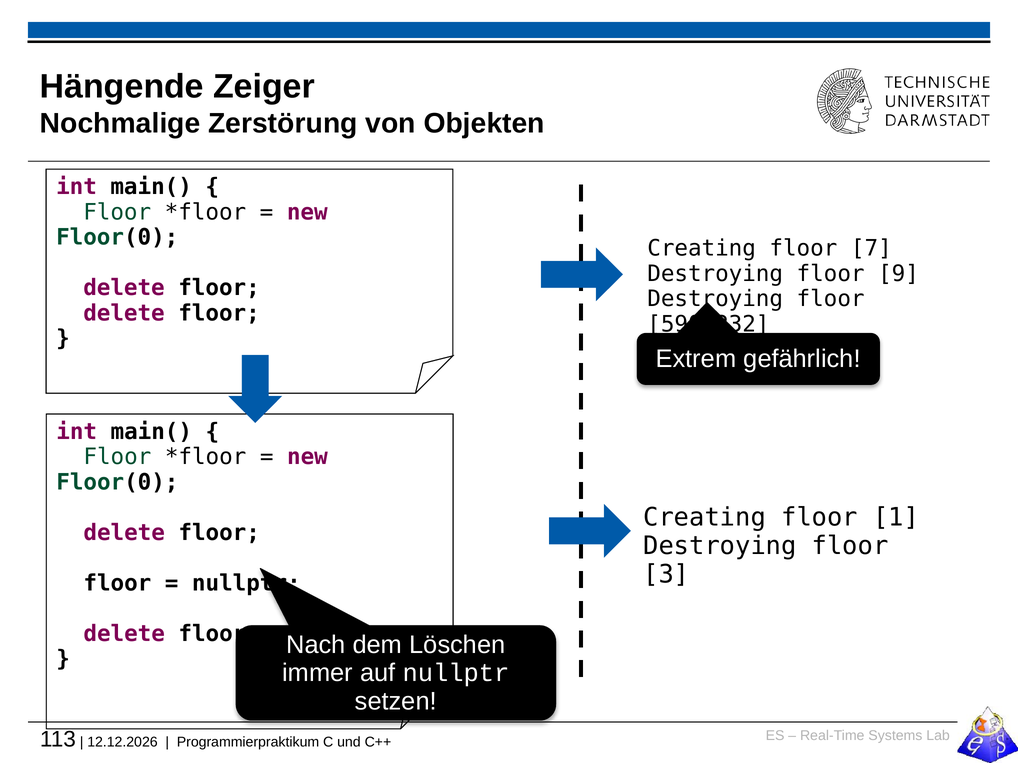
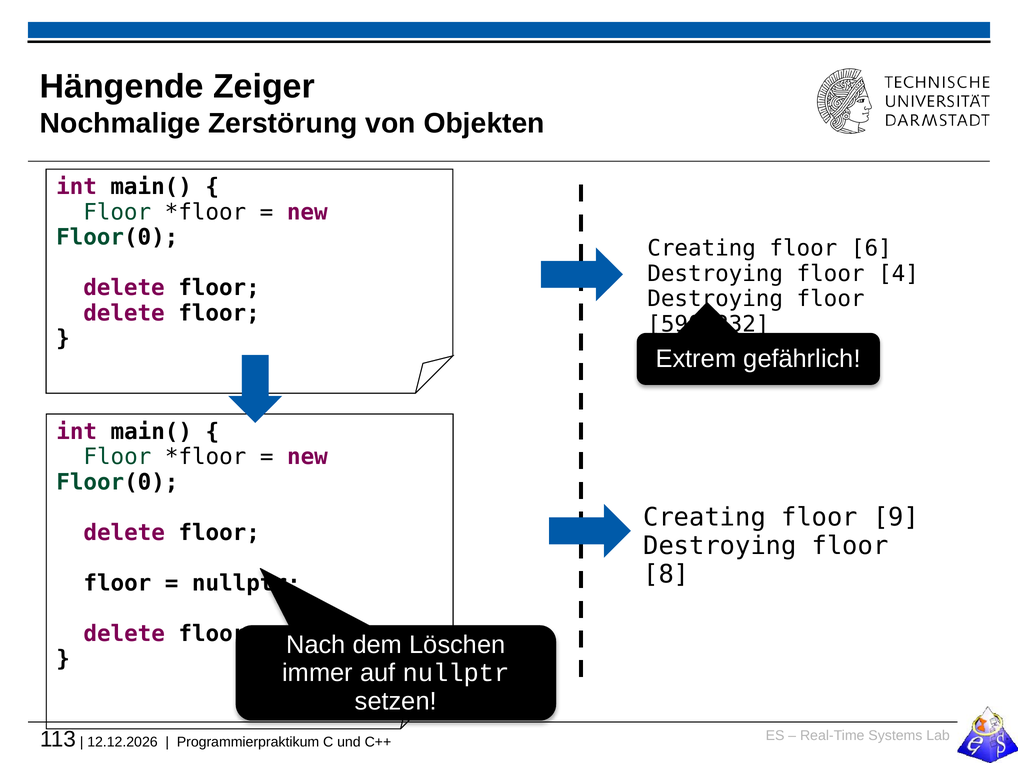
7: 7 -> 6 (871, 249)
9: 9 -> 4 (899, 274)
1: 1 -> 9 (896, 518)
3: 3 -> 8 (666, 575)
